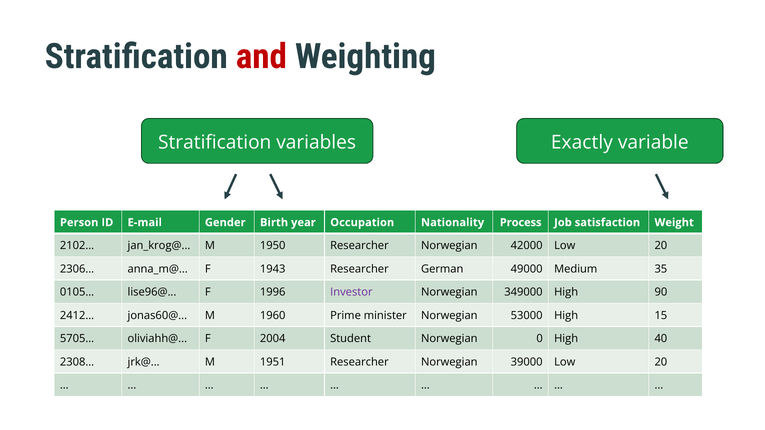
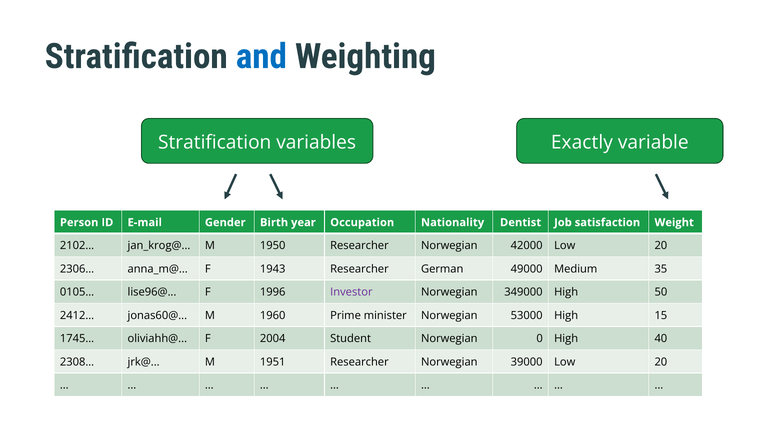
and colour: red -> blue (261, 57)
Process: Process -> Dentist (521, 223)
90: 90 -> 50 (661, 292)
5705…: 5705… -> 1745… (77, 339)
